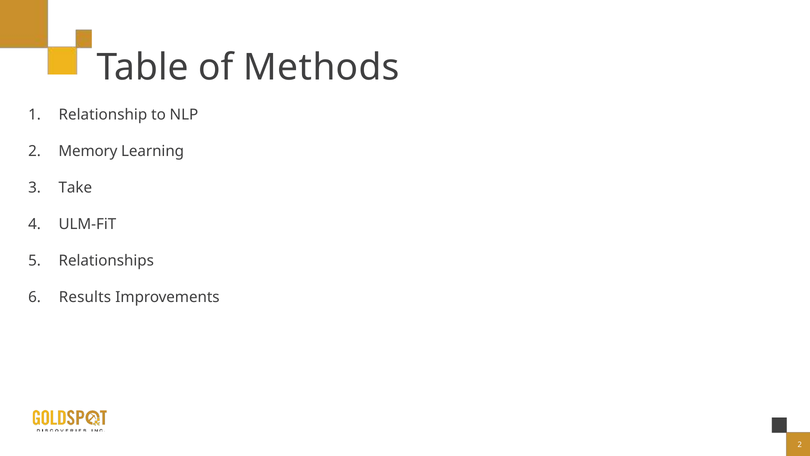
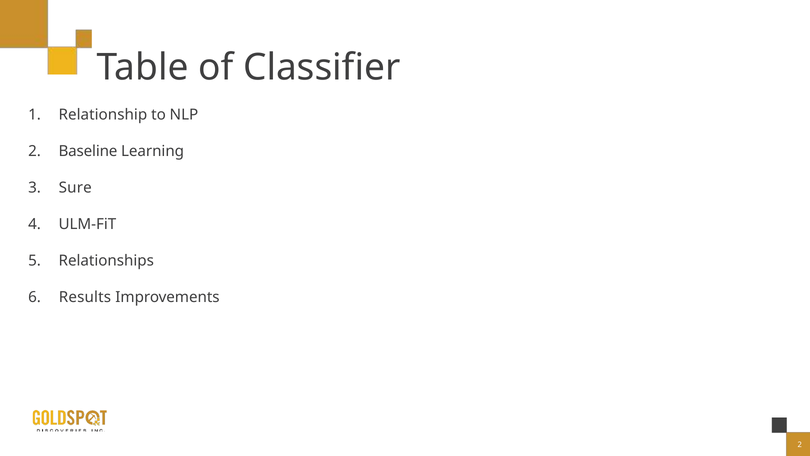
Methods: Methods -> Classifier (322, 67)
Memory: Memory -> Baseline (88, 151)
Take: Take -> Sure (75, 188)
